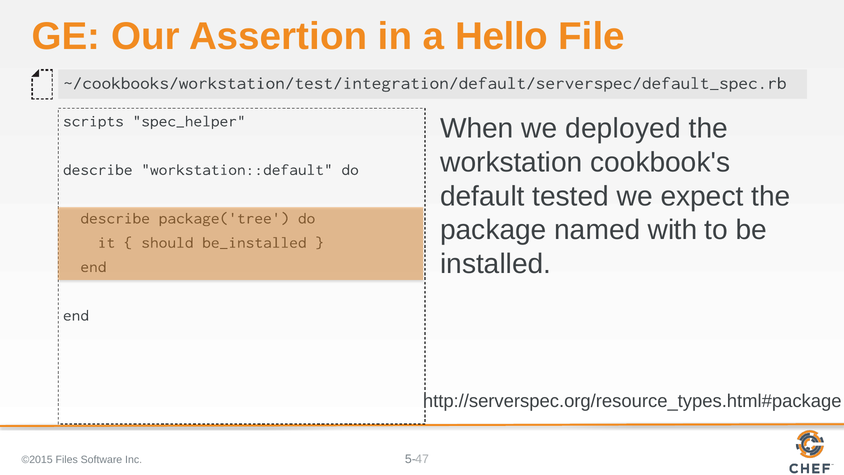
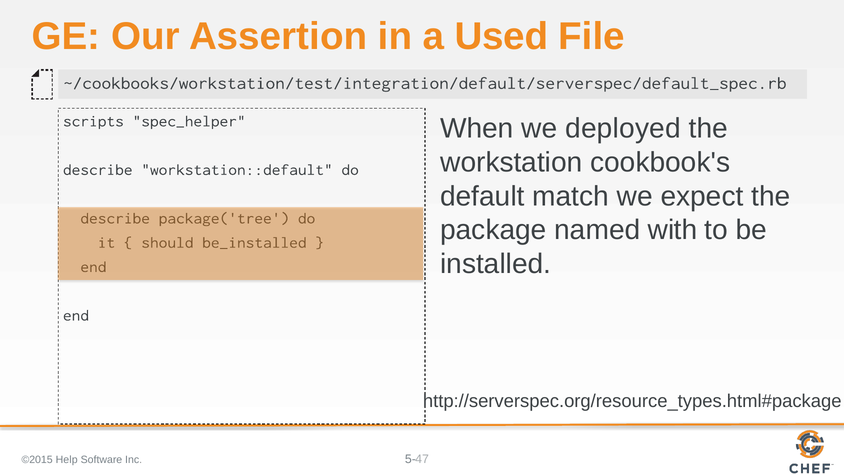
Hello: Hello -> Used (502, 37)
tested: tested -> match (571, 196)
Files: Files -> Help (67, 459)
